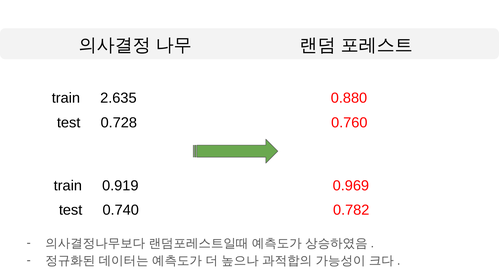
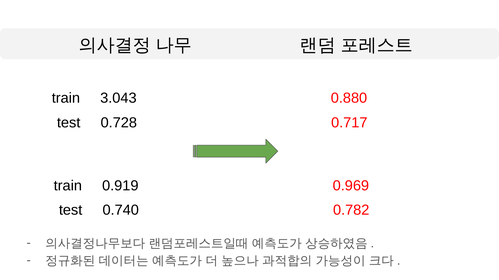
2.635: 2.635 -> 3.043 (118, 98)
0.760: 0.760 -> 0.717 (349, 123)
